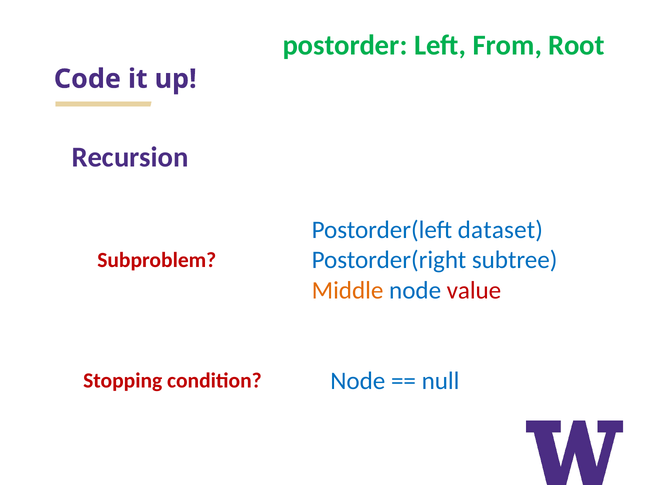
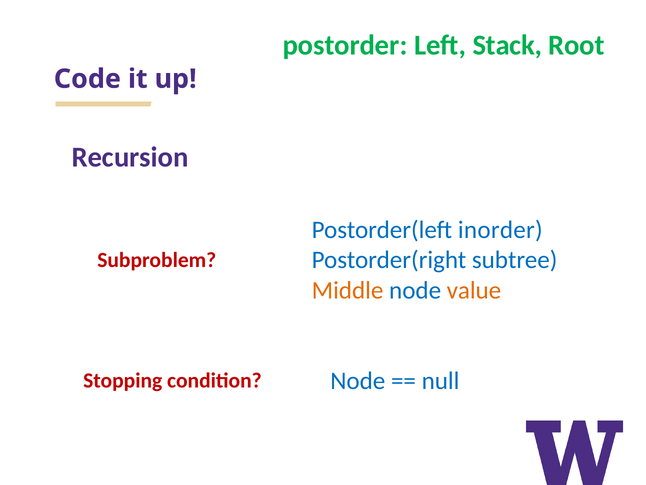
From: From -> Stack (507, 45)
dataset: dataset -> inorder (500, 230)
value colour: red -> orange (474, 290)
